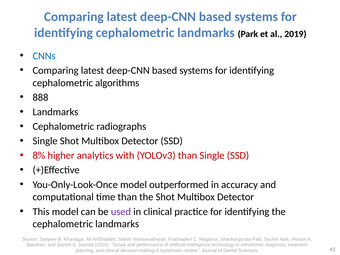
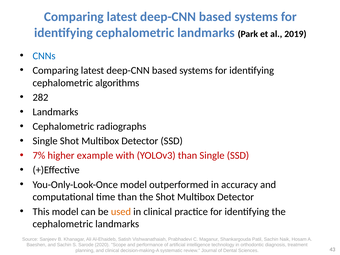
888: 888 -> 282 (40, 97)
8%: 8% -> 7% (39, 156)
analytics: analytics -> example (95, 156)
used colour: purple -> orange (121, 212)
